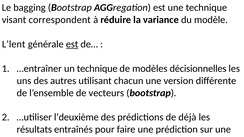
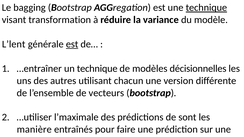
technique underline: none -> present (206, 8)
correspondent: correspondent -> transformation (60, 20)
l’deuxième: l’deuxième -> l’maximale (76, 117)
déjà: déjà -> sont (187, 117)
résultats: résultats -> manière (34, 130)
